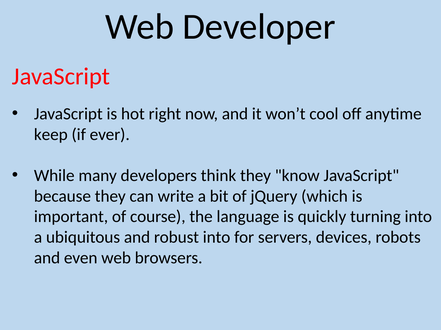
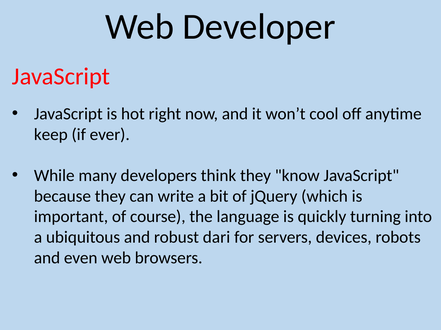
robust into: into -> dari (217, 238)
